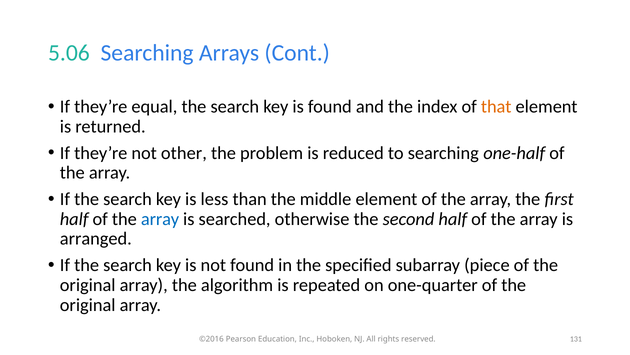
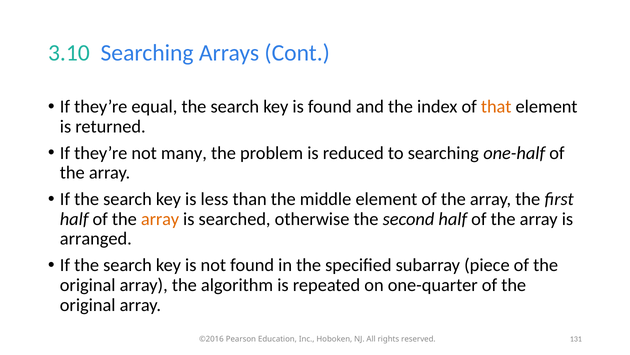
5.06: 5.06 -> 3.10 (69, 53)
other: other -> many (184, 153)
array colour: blue -> orange (160, 219)
